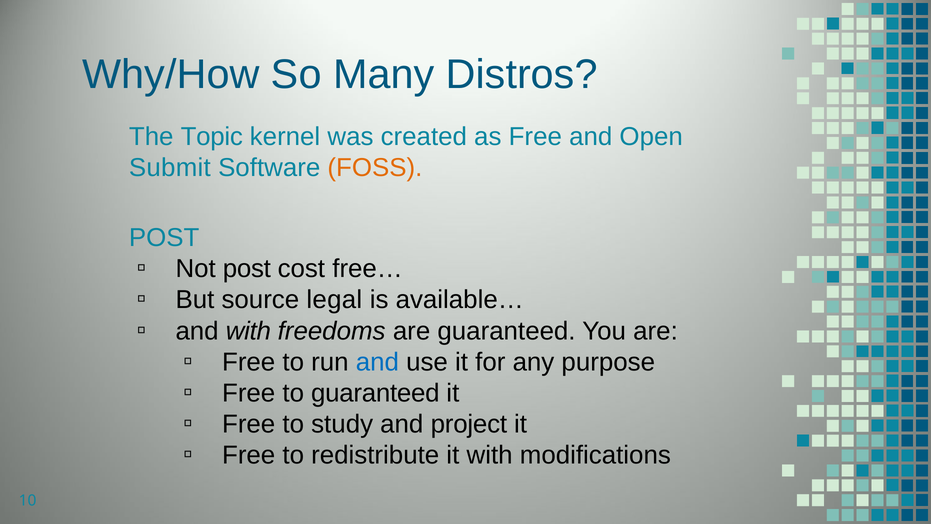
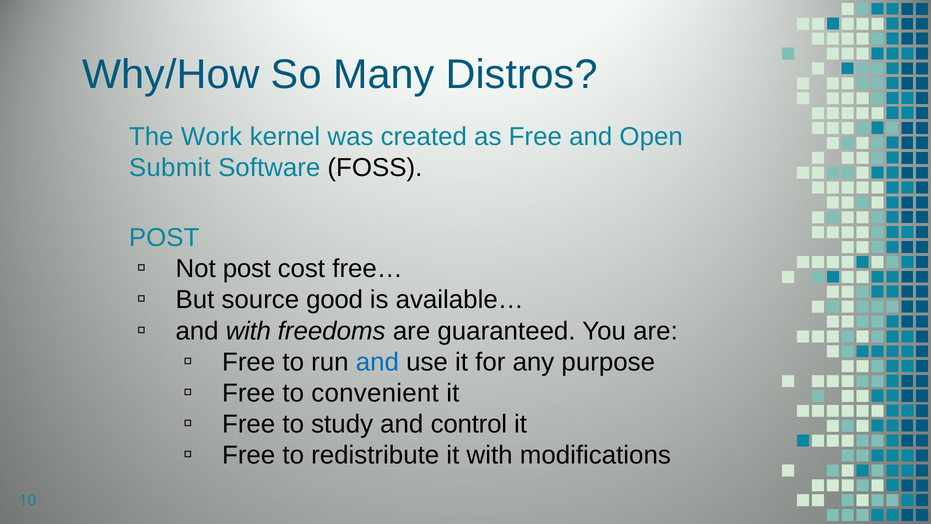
Topic: Topic -> Work (211, 137)
FOSS colour: orange -> black (375, 168)
legal: legal -> good (335, 300)
to guaranteed: guaranteed -> convenient (375, 393)
project: project -> control (469, 424)
